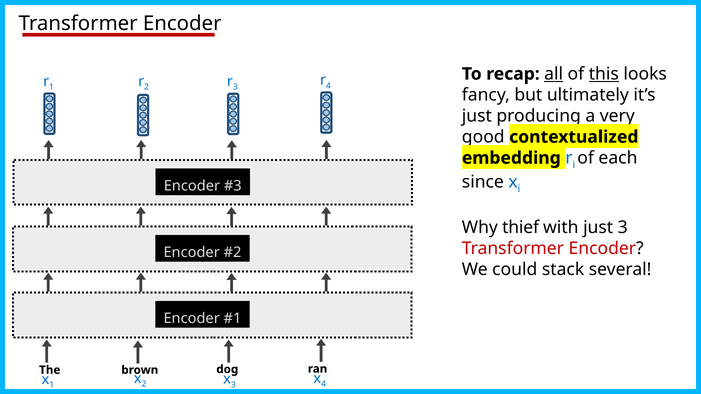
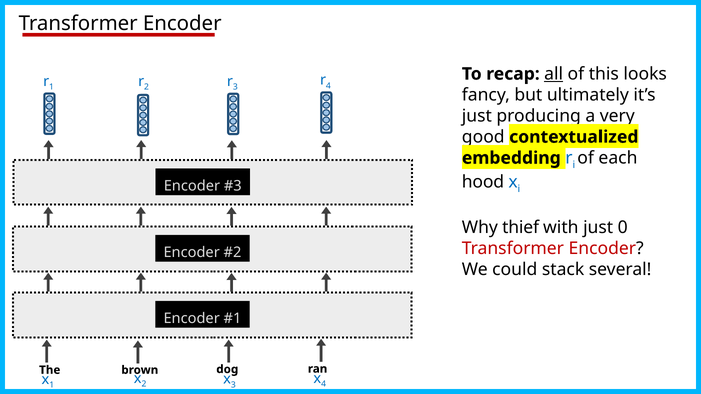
this underline: present -> none (604, 74)
since: since -> hood (483, 182)
just 3: 3 -> 0 (623, 228)
